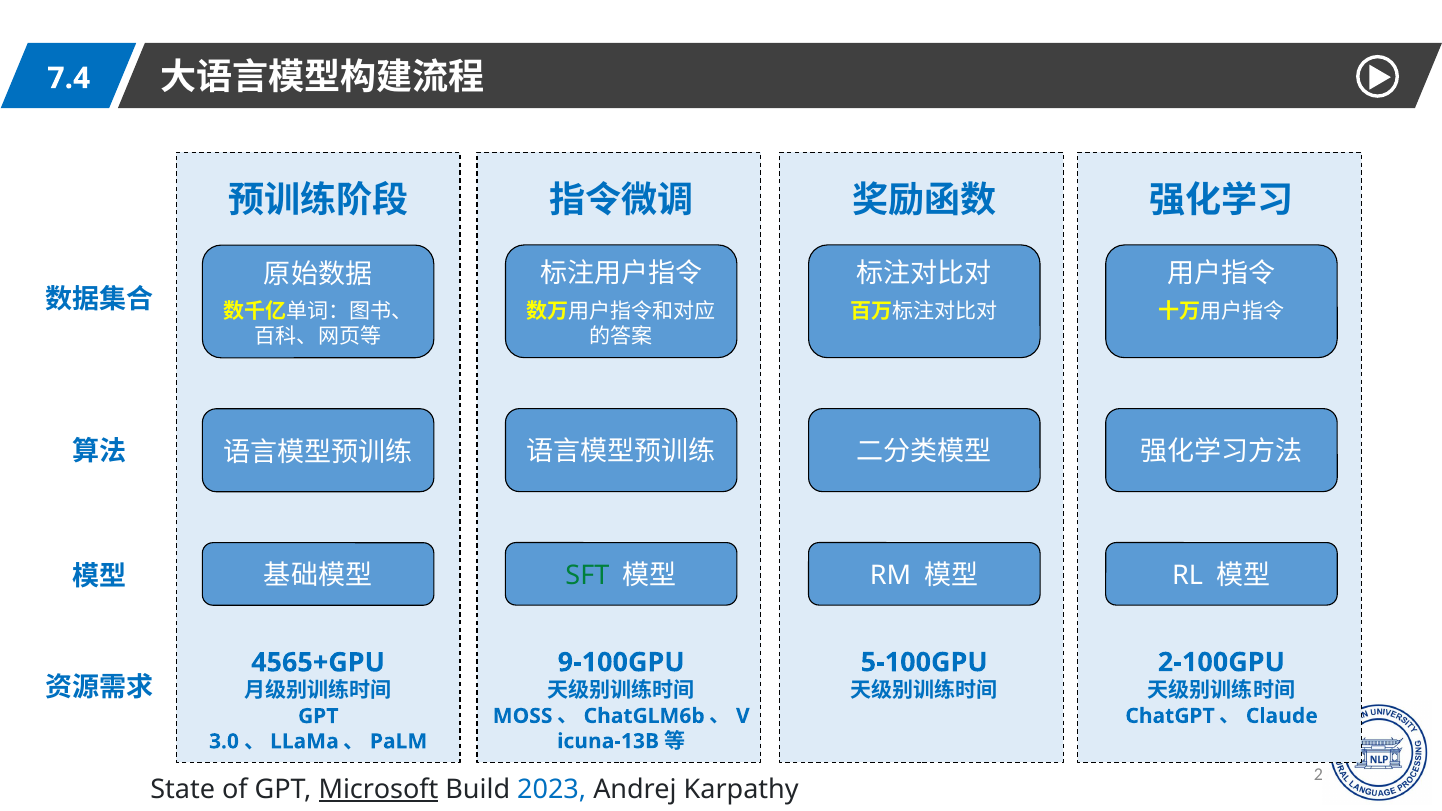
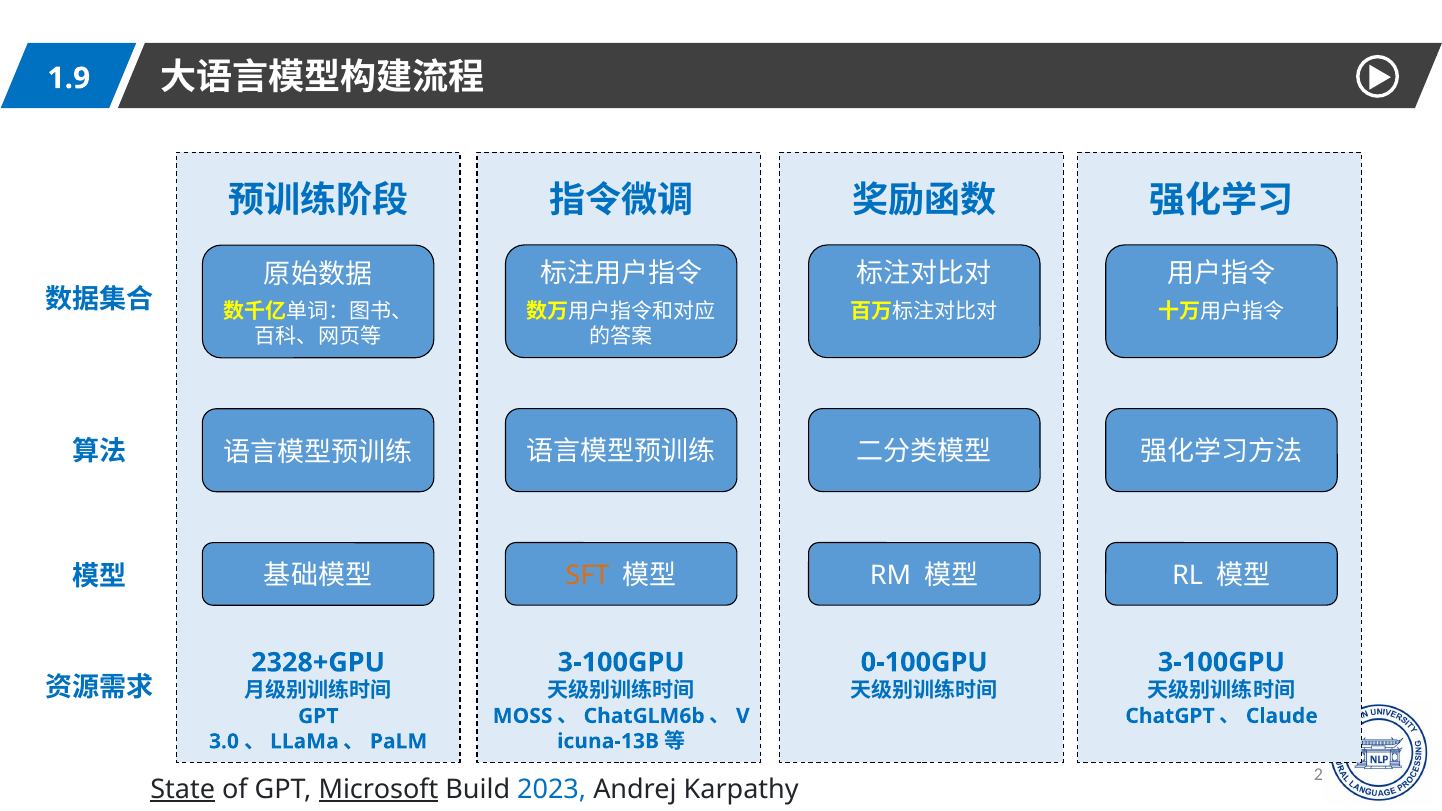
7.4: 7.4 -> 1.9 (69, 78)
SFT colour: green -> orange (587, 576)
9-100GPU: 9-100GPU -> 3-100GPU (621, 662)
5-100GPU: 5-100GPU -> 0-100GPU (924, 662)
2-100GPU: 2-100GPU -> 3-100GPU (1221, 662)
4565+GPU: 4565+GPU -> 2328+GPU (318, 663)
State underline: none -> present (183, 789)
